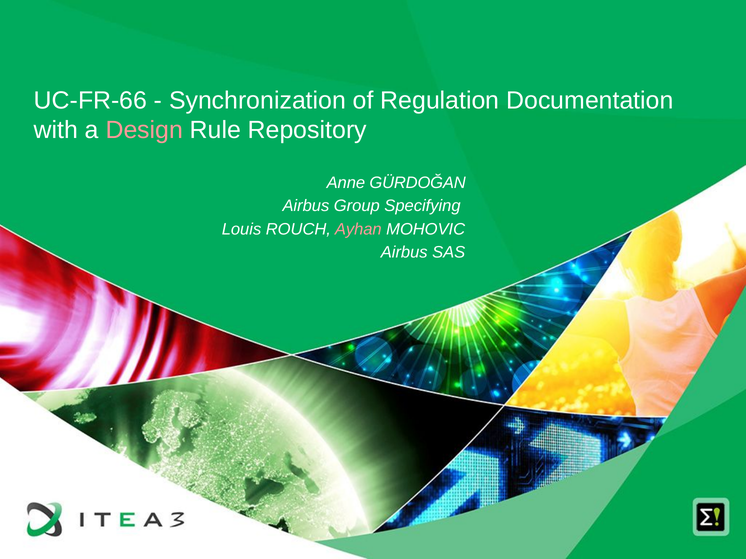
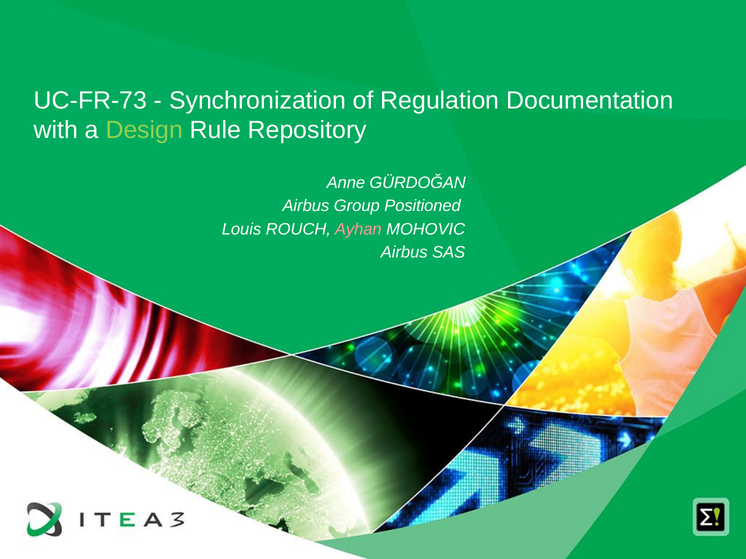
UC-FR-66: UC-FR-66 -> UC-FR-73 (90, 100)
Design colour: pink -> light green (144, 130)
Specifying: Specifying -> Positioned (423, 206)
